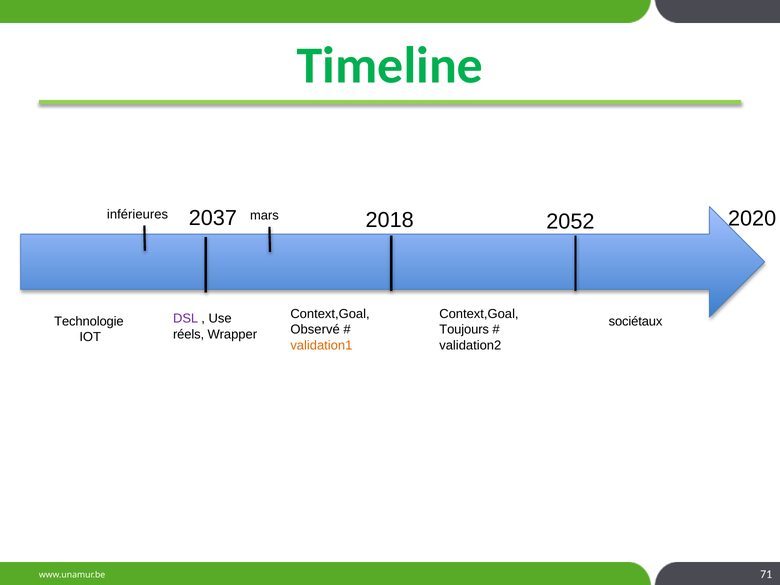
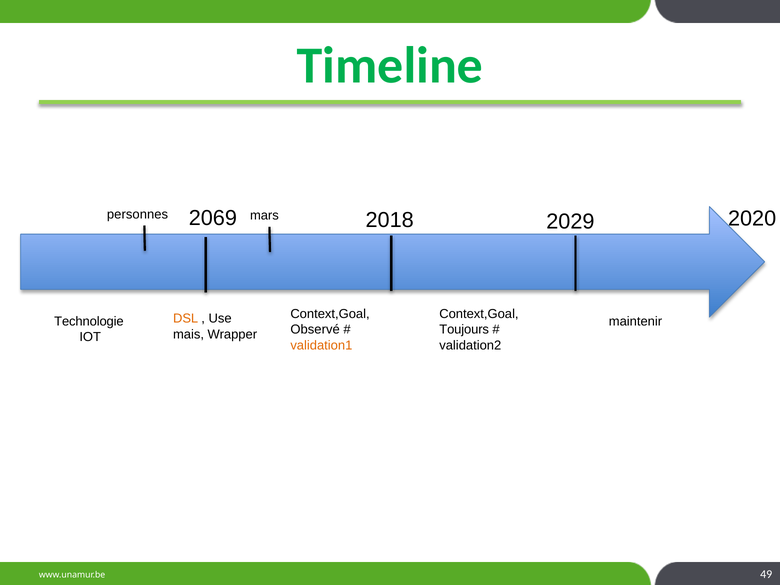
2037: 2037 -> 2069 (213, 218)
2052: 2052 -> 2029 (570, 222)
inférieures: inférieures -> personnes (138, 214)
DSL colour: purple -> orange (186, 319)
sociétaux: sociétaux -> maintenir (635, 321)
réels: réels -> mais (189, 334)
71: 71 -> 49 (766, 574)
